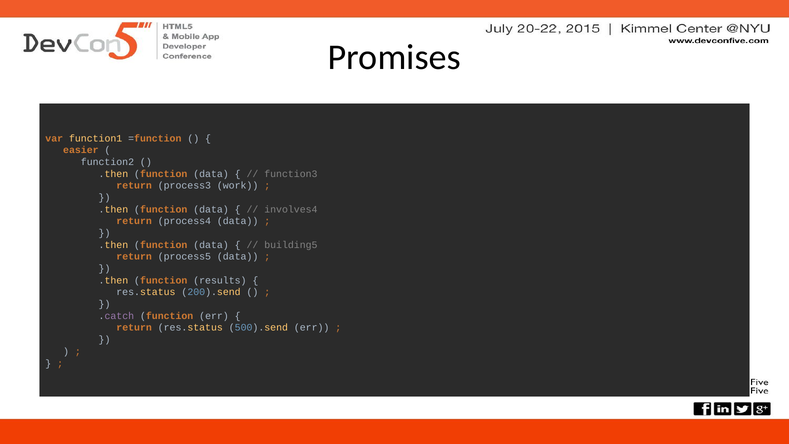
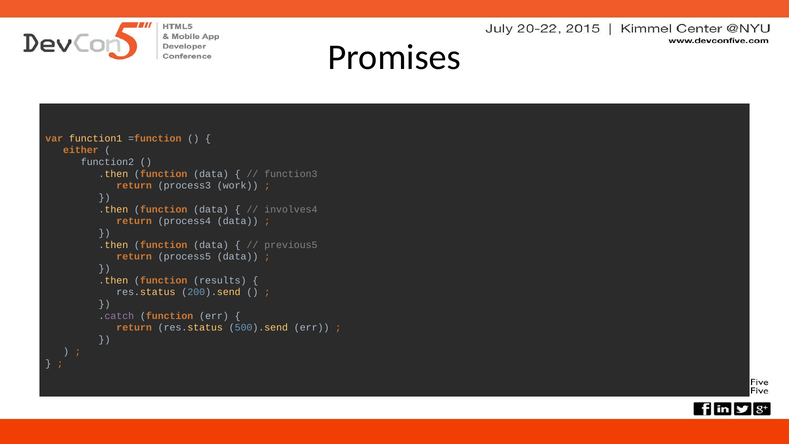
easier: easier -> either (81, 150)
building5: building5 -> previous5 (291, 245)
